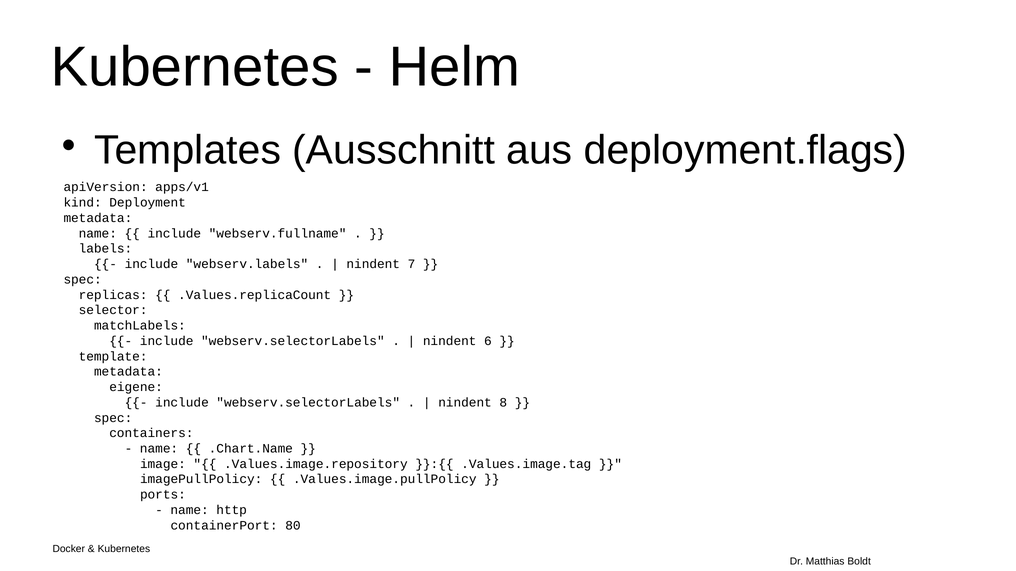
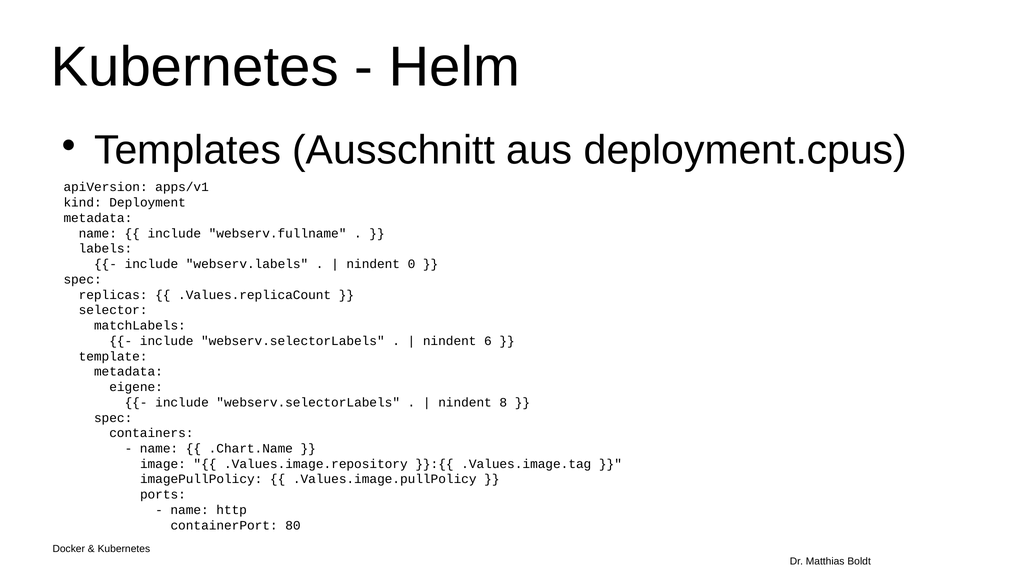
deployment.flags: deployment.flags -> deployment.cpus (745, 150)
7: 7 -> 0 (412, 264)
